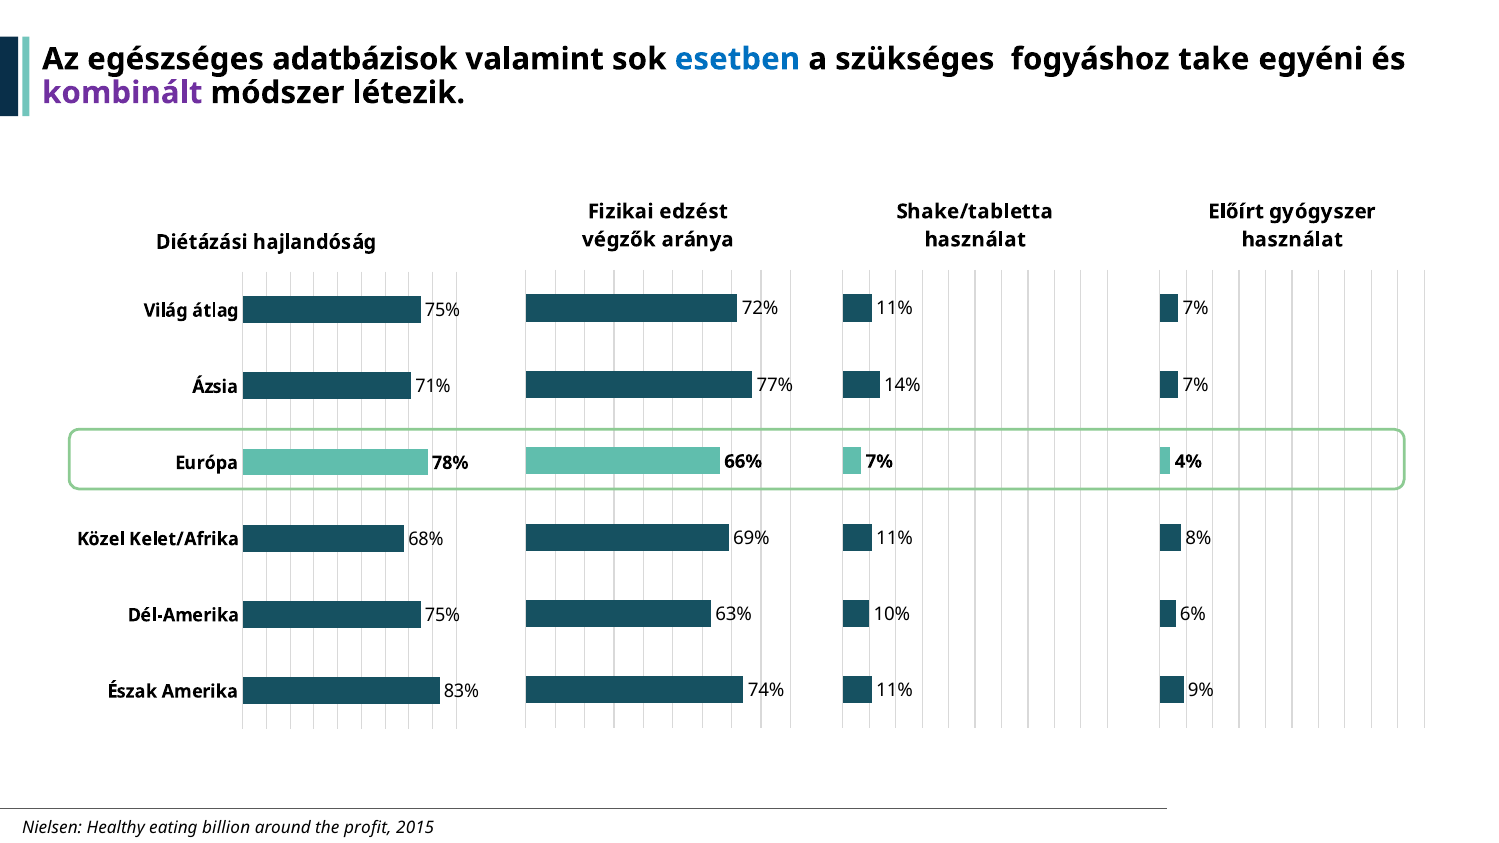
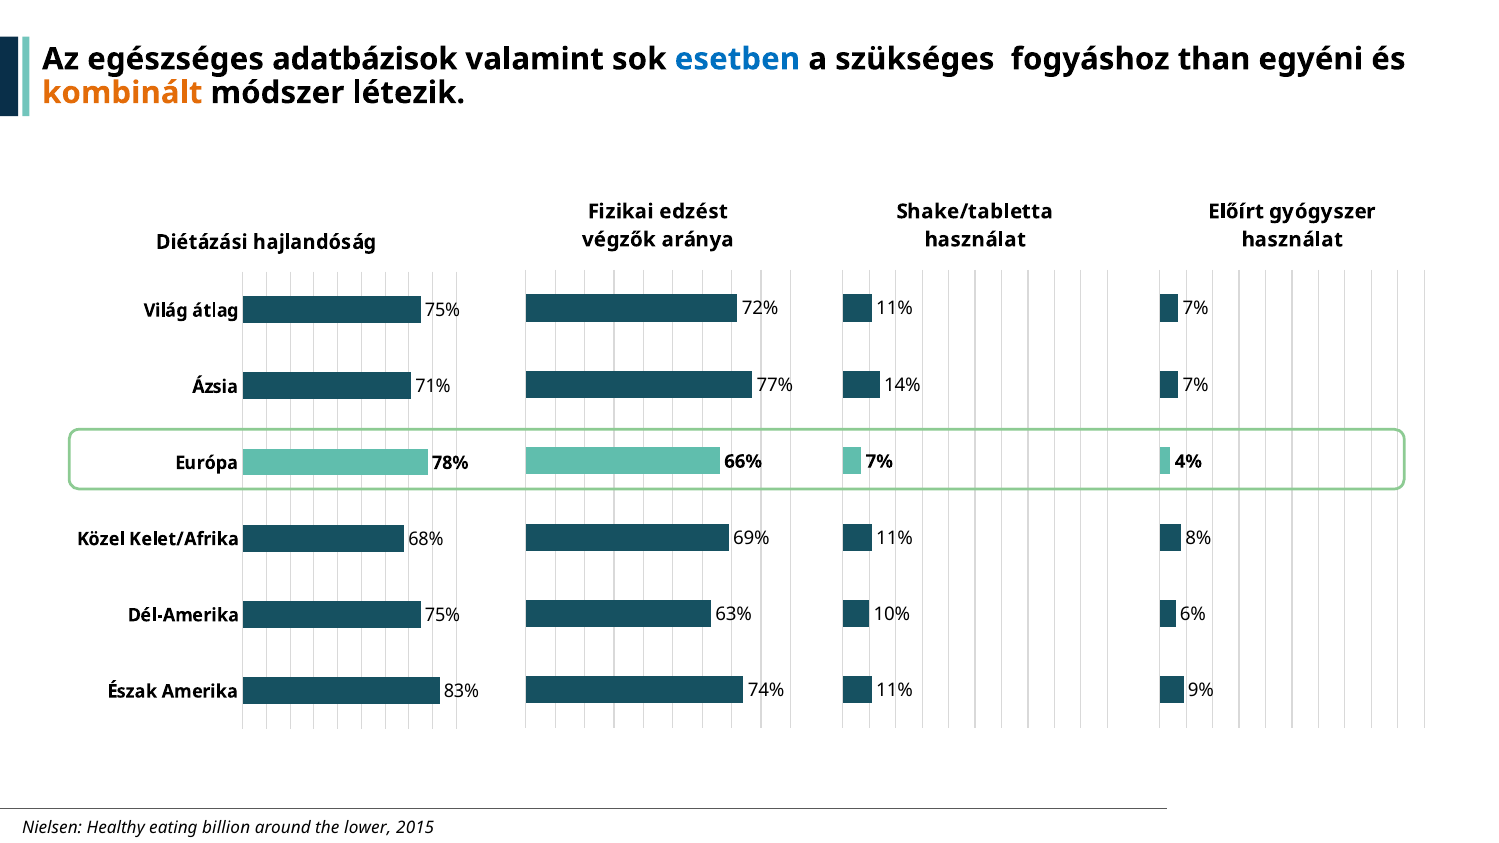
take: take -> than (1214, 59)
kombinált colour: purple -> orange (122, 93)
profit: profit -> lower (368, 828)
